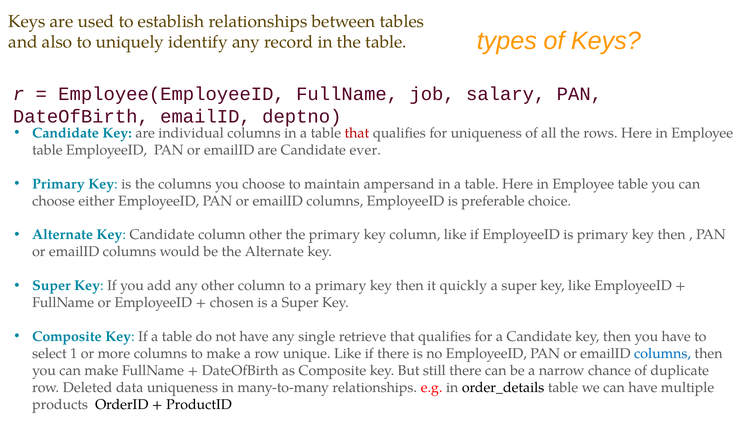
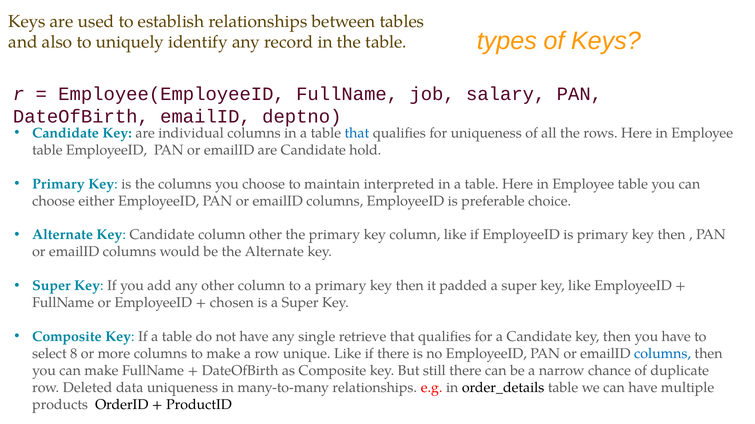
that colour: red -> blue (357, 133)
ever: ever -> hold (365, 150)
ampersand: ampersand -> interpreted (399, 184)
quickly: quickly -> padded (463, 286)
1: 1 -> 8 (74, 354)
